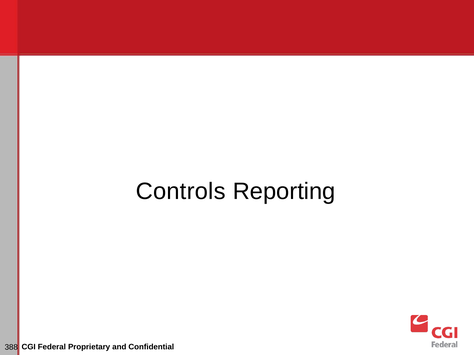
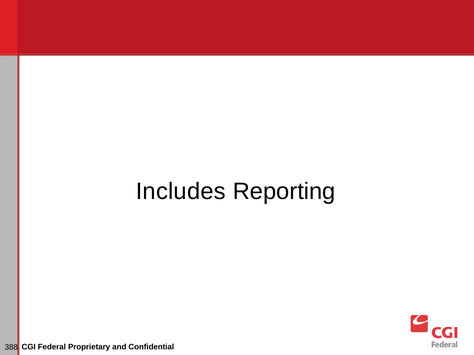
Controls: Controls -> Includes (181, 191)
